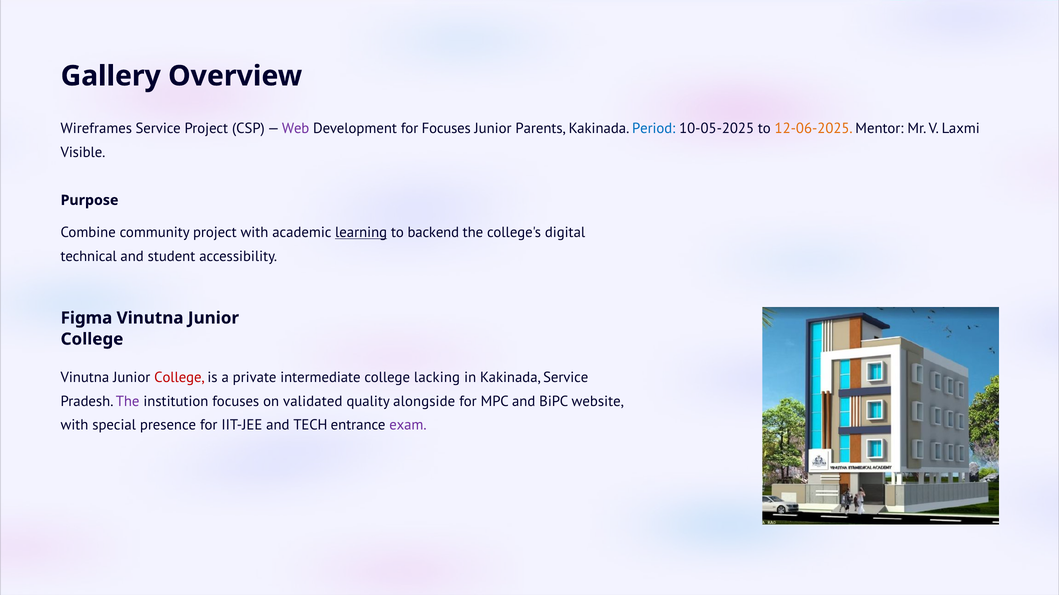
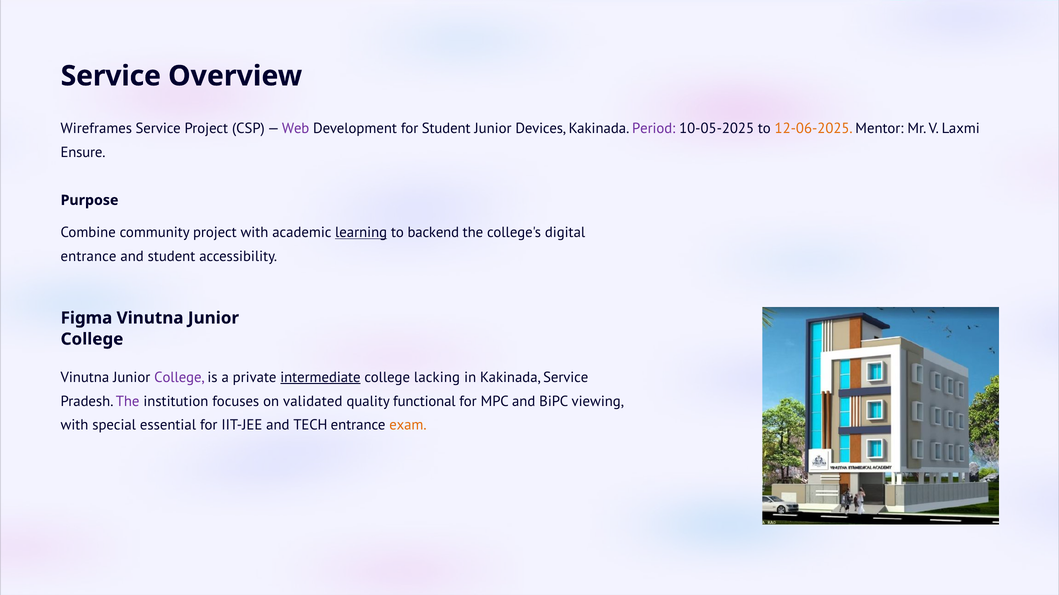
Gallery: Gallery -> Service (111, 76)
for Focuses: Focuses -> Student (446, 129)
Parents: Parents -> Devices (541, 129)
Period colour: blue -> purple (654, 129)
Visible: Visible -> Ensure (83, 152)
technical: technical -> entrance (89, 257)
College colour: red -> purple (179, 378)
intermediate underline: none -> present (320, 378)
alongside: alongside -> functional (424, 402)
website: website -> viewing (598, 402)
presence: presence -> essential (168, 426)
exam colour: purple -> orange (408, 426)
